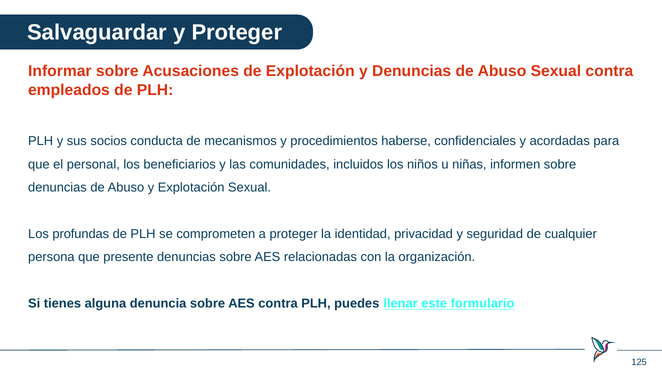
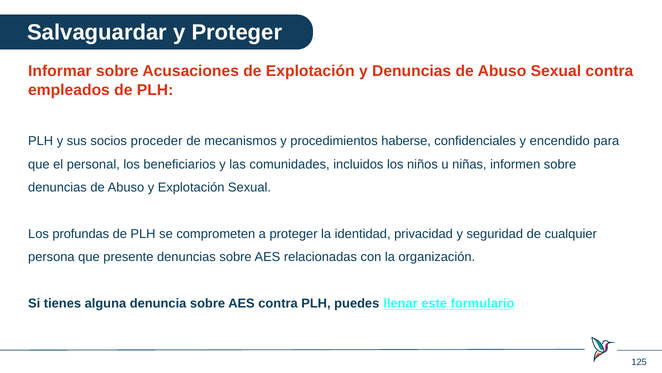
conducta: conducta -> proceder (157, 141)
acordadas: acordadas -> encendido (560, 141)
